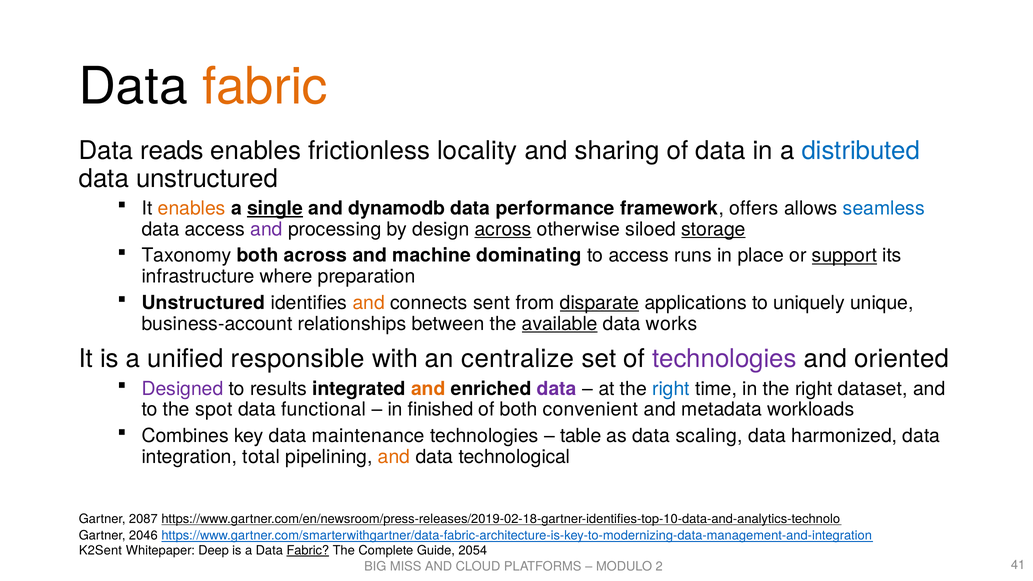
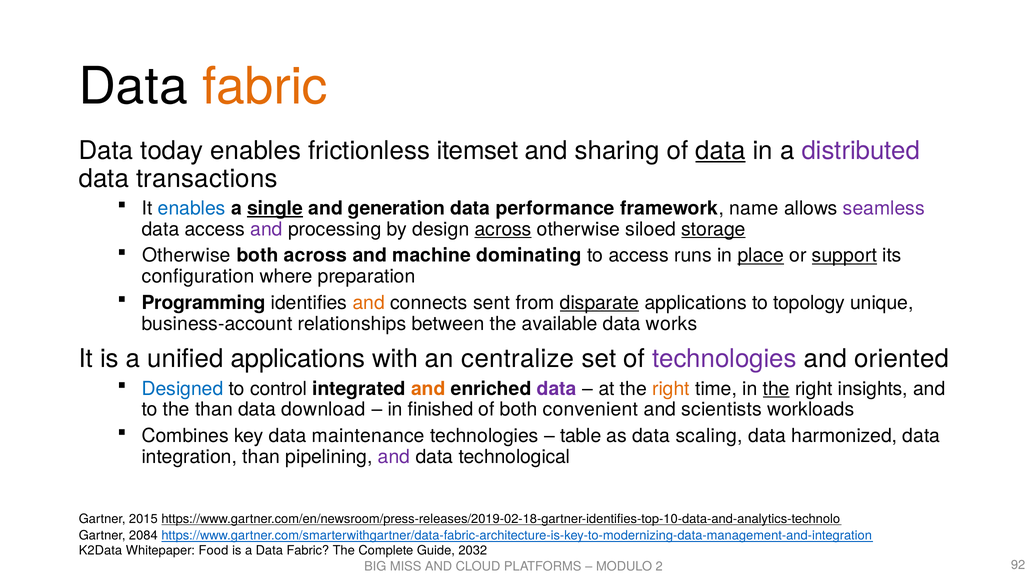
reads: reads -> today (172, 151)
locality: locality -> itemset (477, 151)
data underline: none -> present (720, 151)
distributed colour: blue -> purple (861, 151)
data unstructured: unstructured -> transactions (207, 179)
enables colour: orange -> blue (192, 208)
dynamodb: dynamodb -> generation (397, 208)
offers: offers -> name (754, 208)
seamless colour: blue -> purple (884, 208)
Taxonomy: Taxonomy -> Otherwise (186, 256)
place underline: none -> present (761, 256)
infrastructure: infrastructure -> configuration (198, 277)
Unstructured: Unstructured -> Programming (204, 303)
uniquely: uniquely -> topology (809, 303)
available underline: present -> none (560, 324)
unified responsible: responsible -> applications (298, 359)
Designed colour: purple -> blue (183, 389)
results: results -> control (279, 389)
right colour: blue -> orange (671, 389)
the underline: none -> present (776, 389)
dataset: dataset -> insights (873, 389)
the spot: spot -> than (214, 410)
functional: functional -> download (324, 410)
metadata: metadata -> scientists (722, 410)
integration total: total -> than (261, 457)
and colour: orange -> purple (394, 457)
2087: 2087 -> 2015 (143, 519)
2046: 2046 -> 2084 (143, 536)
K2Sent: K2Sent -> K2Data (100, 550)
Deep: Deep -> Food (213, 550)
Fabric underline: present -> none (308, 550)
2054: 2054 -> 2032 (473, 550)
41: 41 -> 92 (1018, 565)
